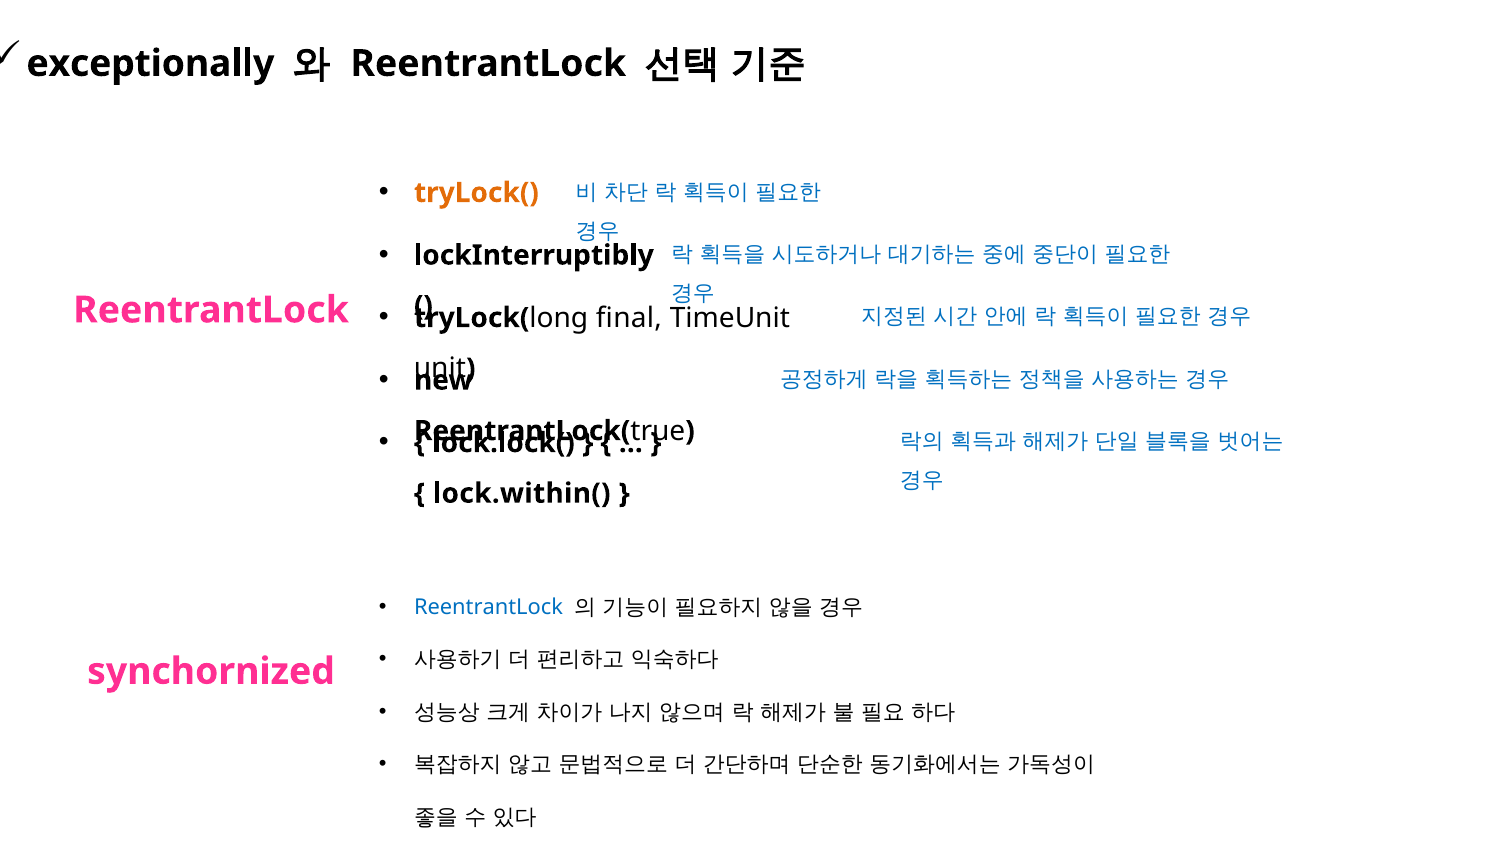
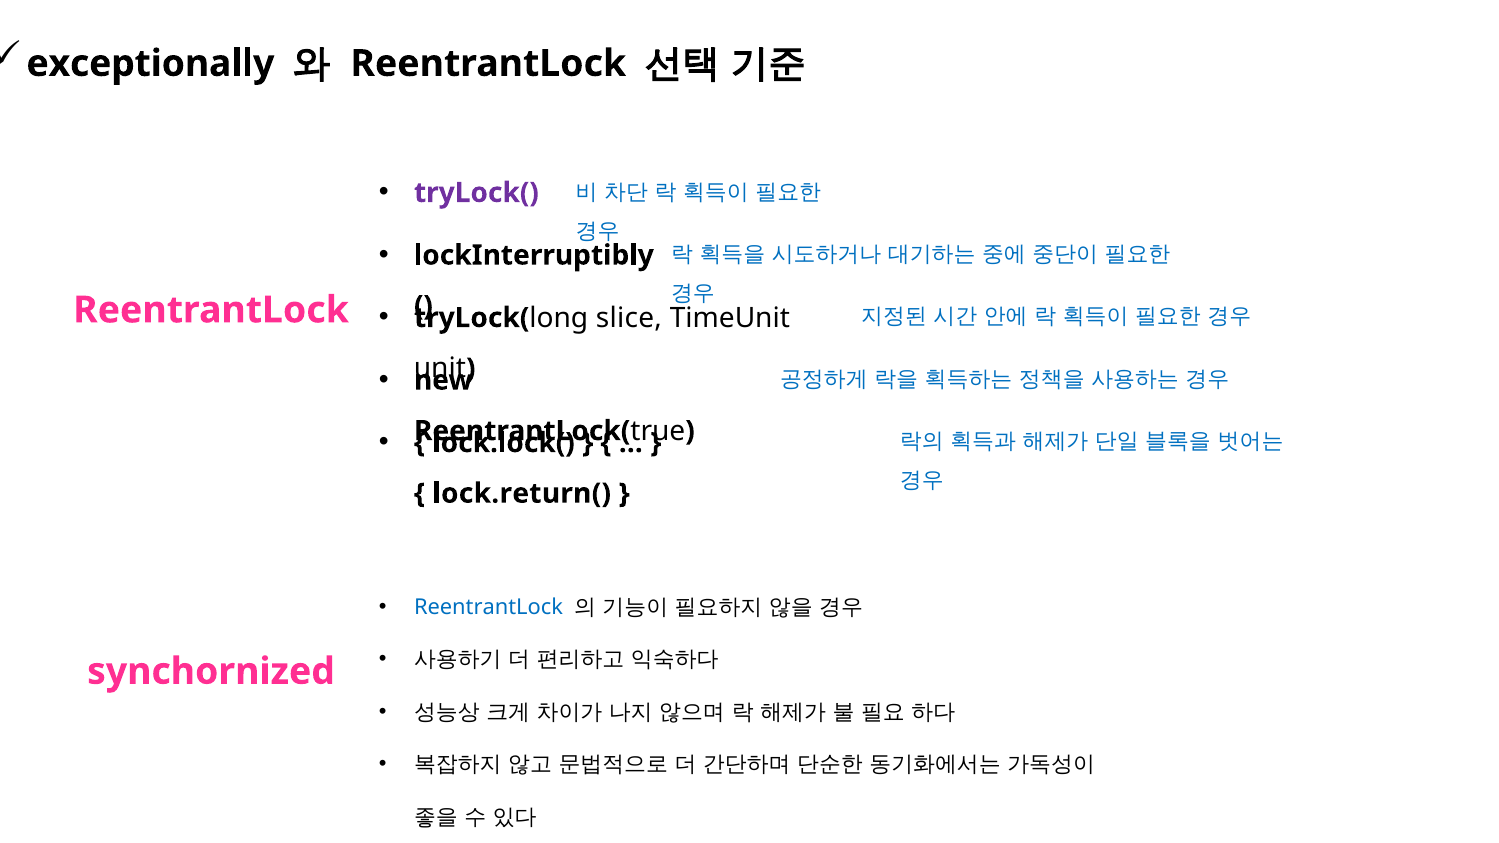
tryLock( colour: orange -> purple (476, 193)
final: final -> slice (629, 318)
lock.within(: lock.within( -> lock.return( (522, 494)
